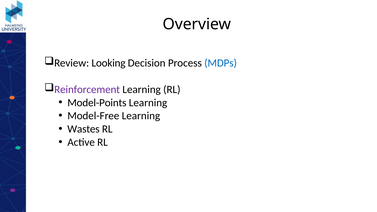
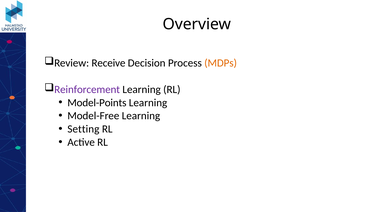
Looking: Looking -> Receive (109, 63)
MDPs colour: blue -> orange (221, 63)
Wastes: Wastes -> Setting (83, 129)
